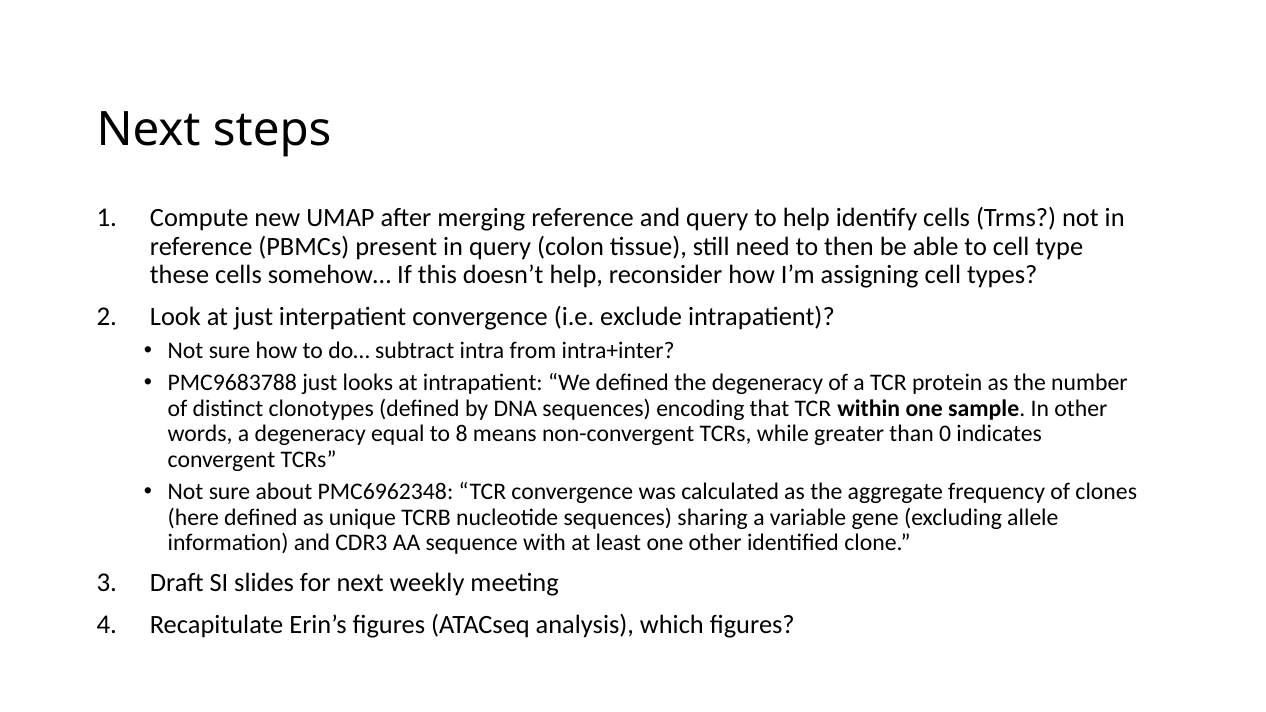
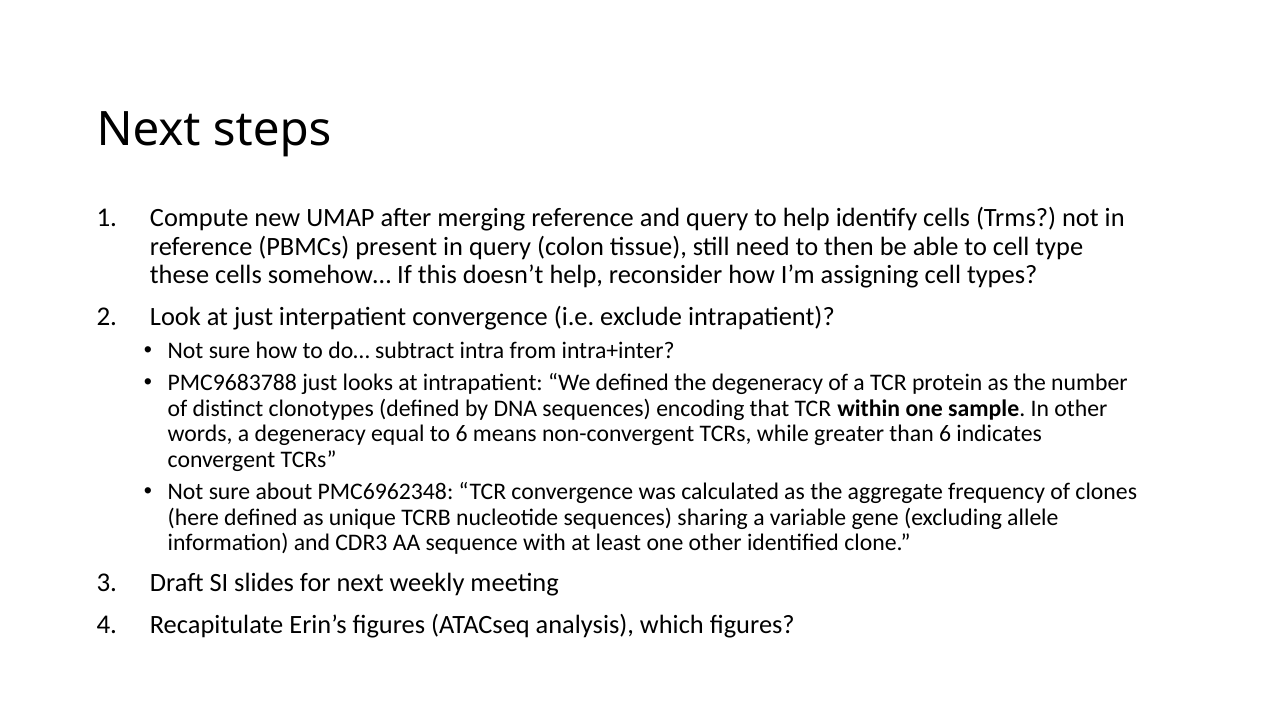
to 8: 8 -> 6 (462, 434)
than 0: 0 -> 6 (945, 434)
